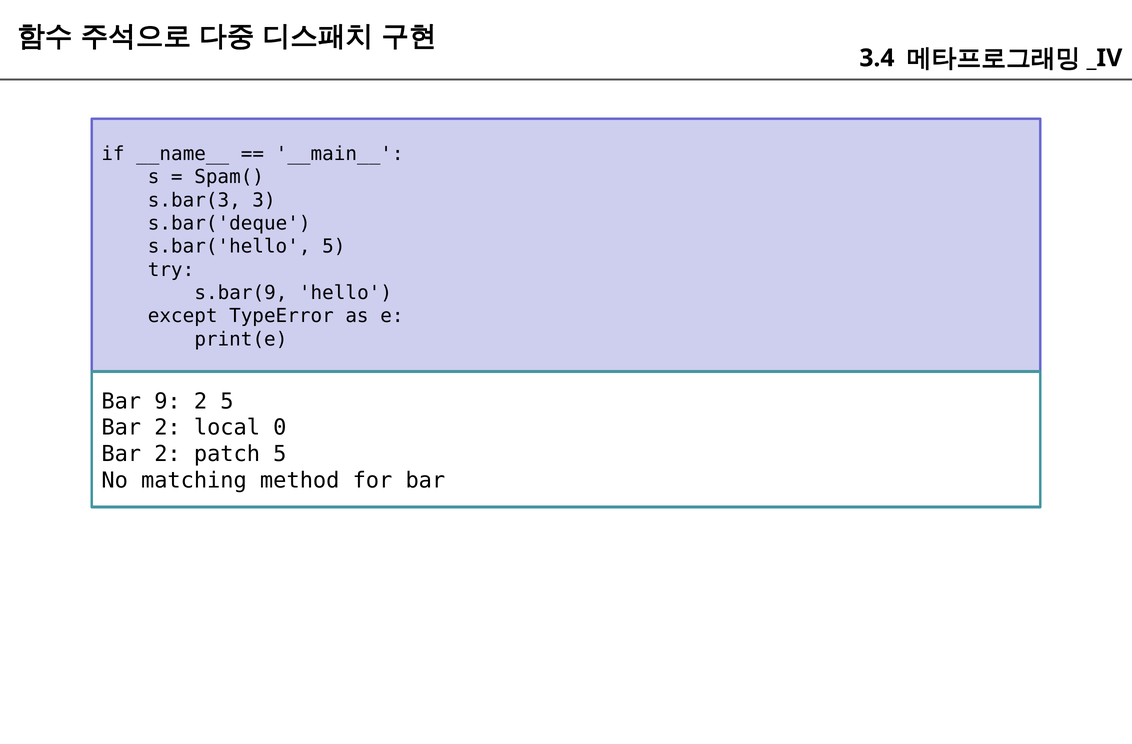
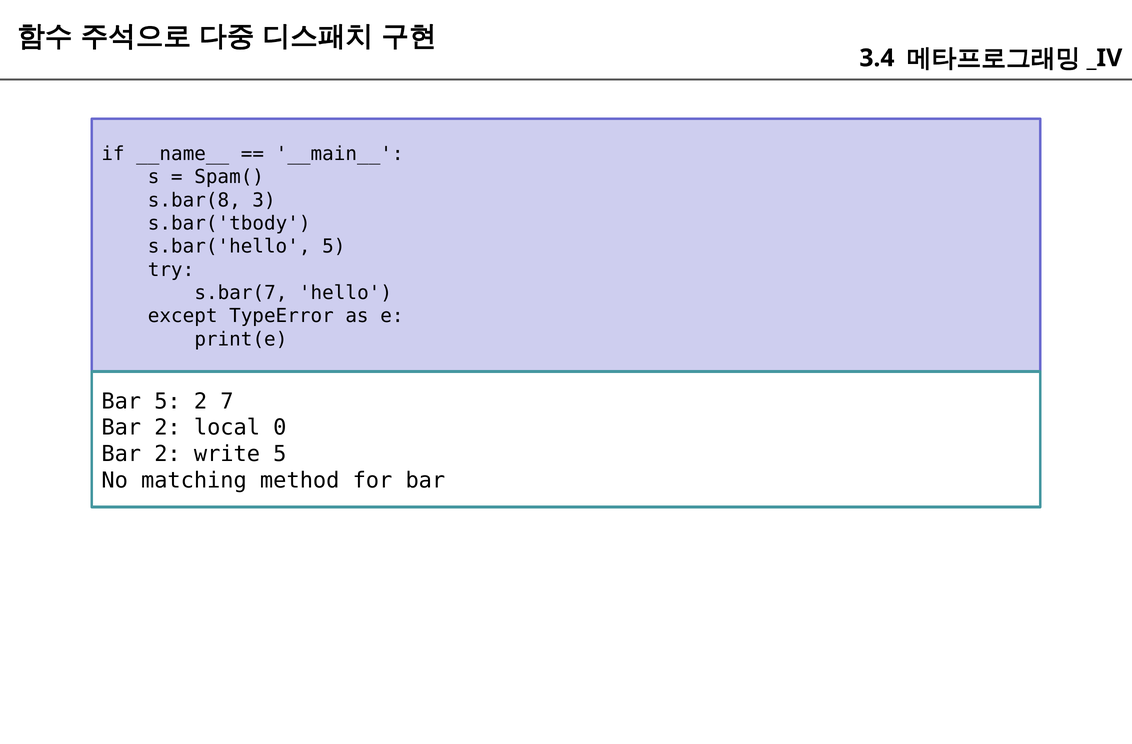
s.bar(3: s.bar(3 -> s.bar(8 (194, 200)
s.bar('deque: s.bar('deque -> s.bar('tbody (229, 223)
s.bar(9: s.bar(9 -> s.bar(7 (241, 293)
Bar 9: 9 -> 5 (168, 401)
2 5: 5 -> 7 (227, 401)
patch: patch -> write (227, 454)
